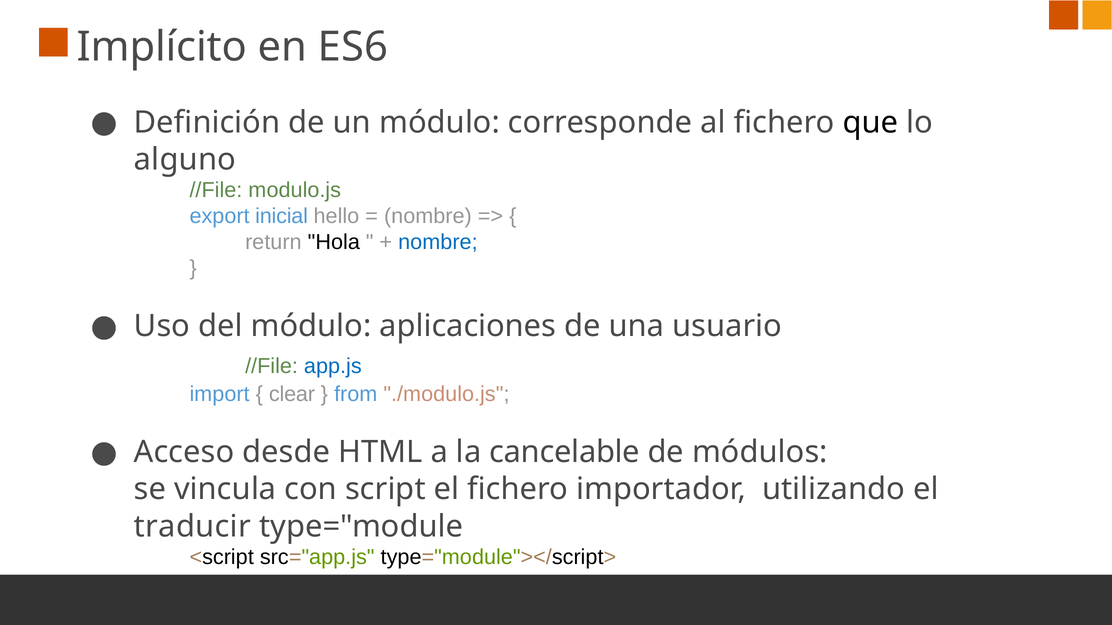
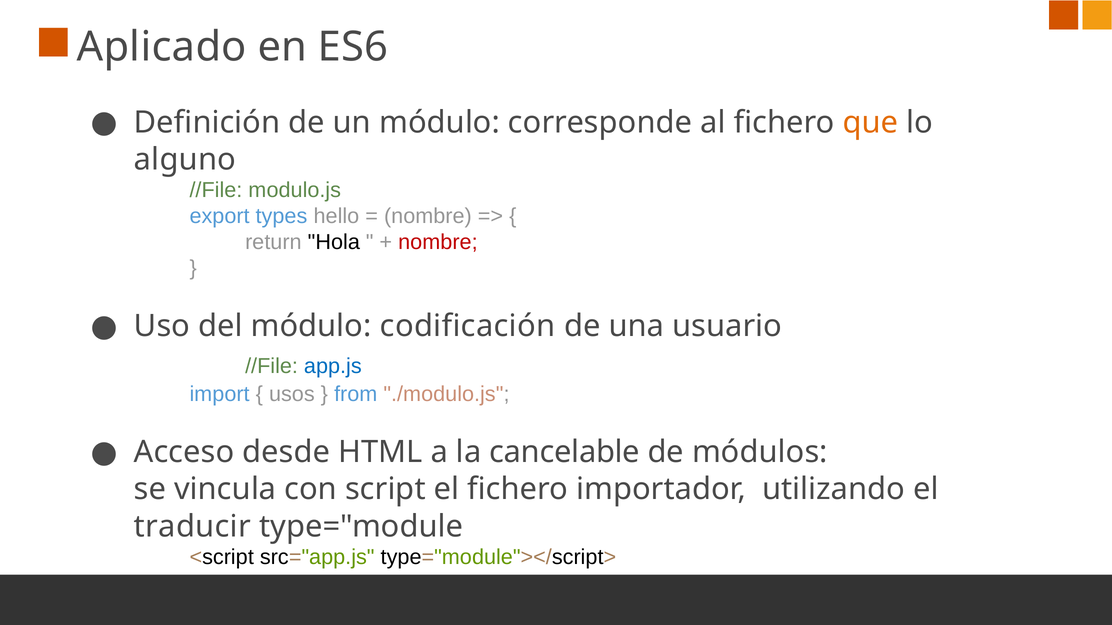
Implícito: Implícito -> Aplicado (162, 47)
que colour: black -> orange (870, 123)
inicial: inicial -> types (281, 216)
nombre colour: blue -> red (438, 242)
aplicaciones: aplicaciones -> codificación (468, 327)
clear: clear -> usos (292, 394)
